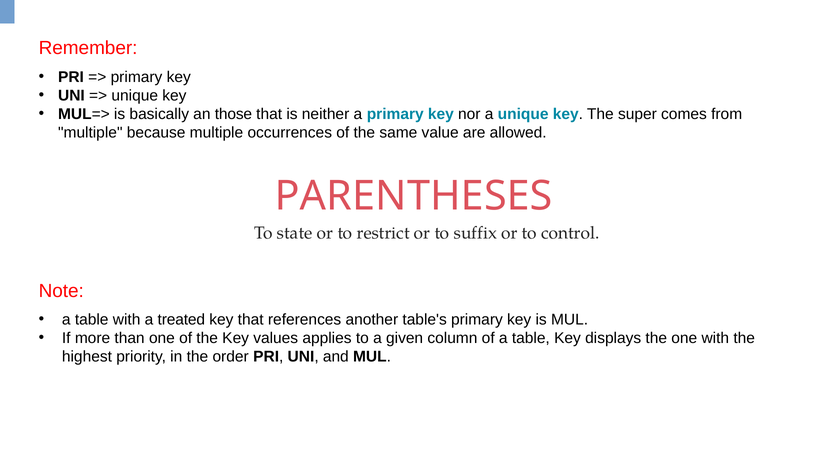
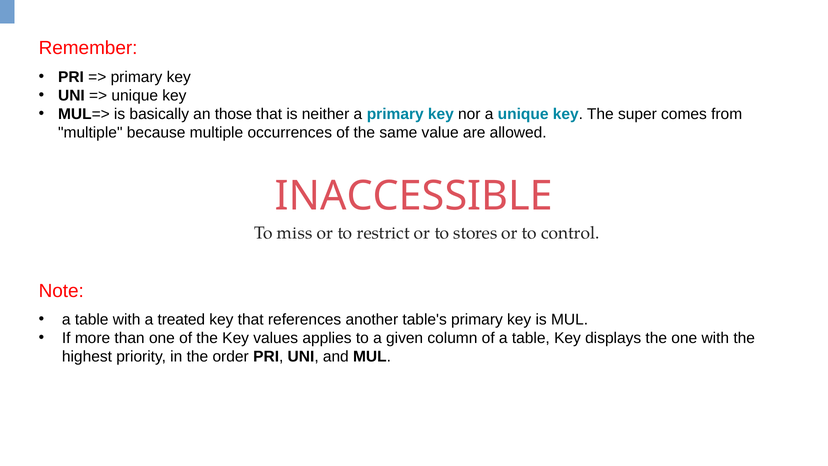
PARENTHESES: PARENTHESES -> INACCESSIBLE (414, 196)
state: state -> miss (295, 233)
suffix: suffix -> stores (475, 233)
